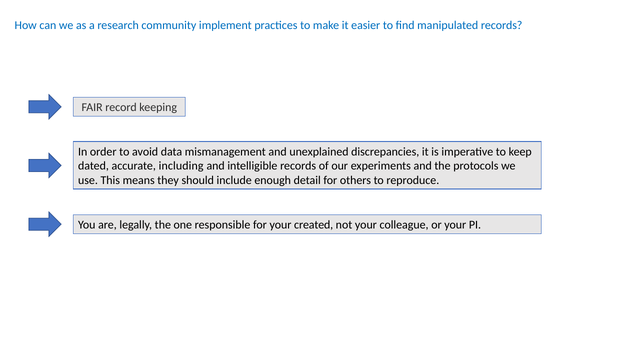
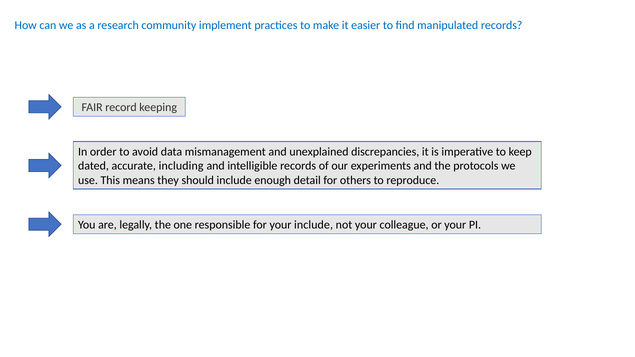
your created: created -> include (314, 225)
